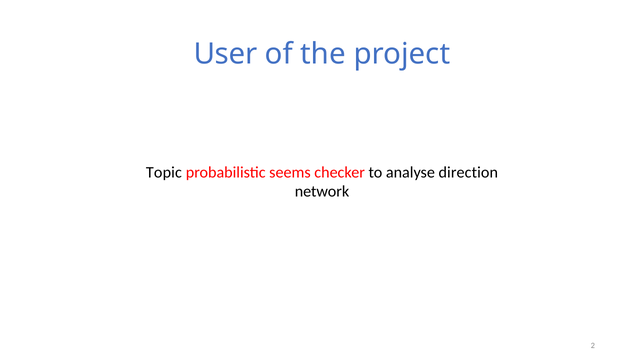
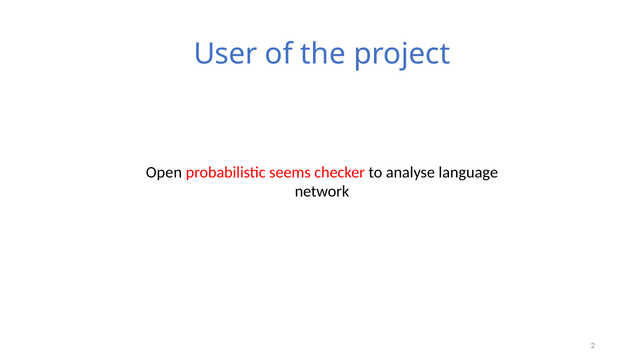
Topic: Topic -> Open (164, 172)
direction: direction -> language (468, 172)
